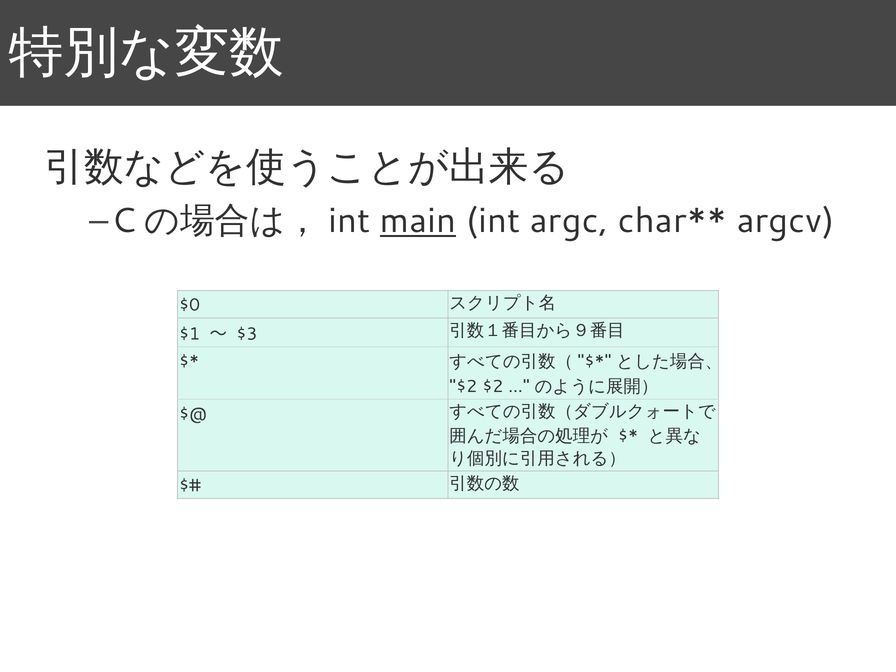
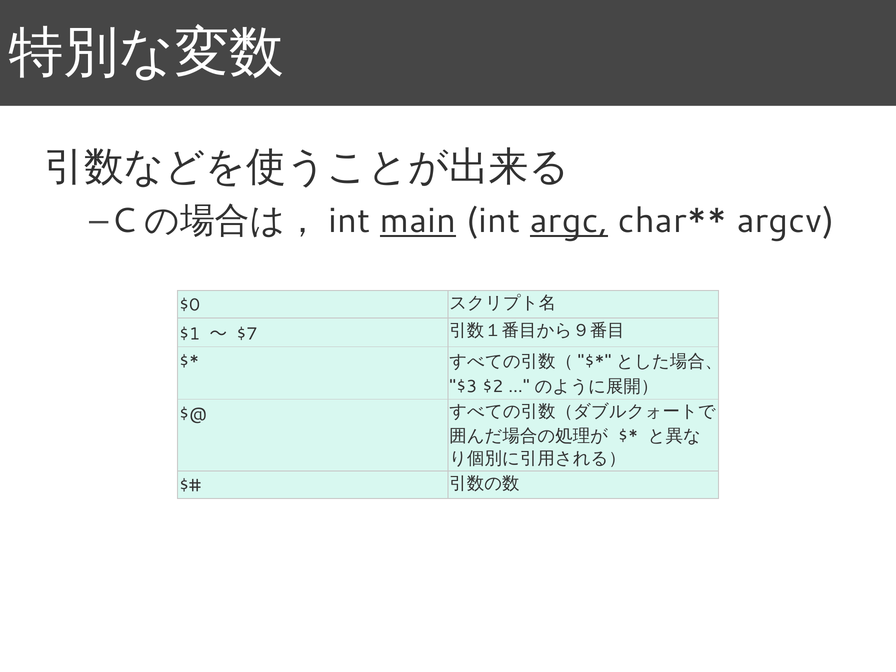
argc underline: none -> present (569, 221)
$3: $3 -> $7 (247, 334)
$2: $2 -> $3 (463, 386)
